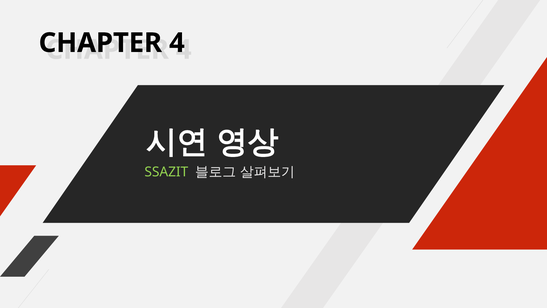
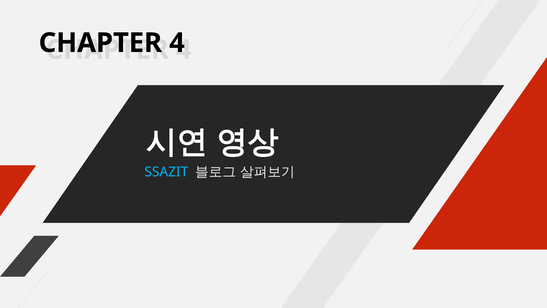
SSAZIT colour: light green -> light blue (166, 172)
